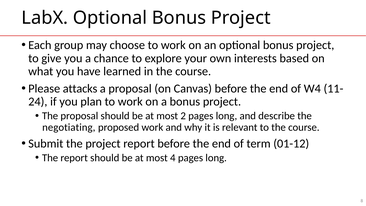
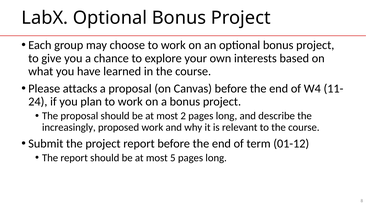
negotiating: negotiating -> increasingly (69, 127)
4: 4 -> 5 (173, 158)
